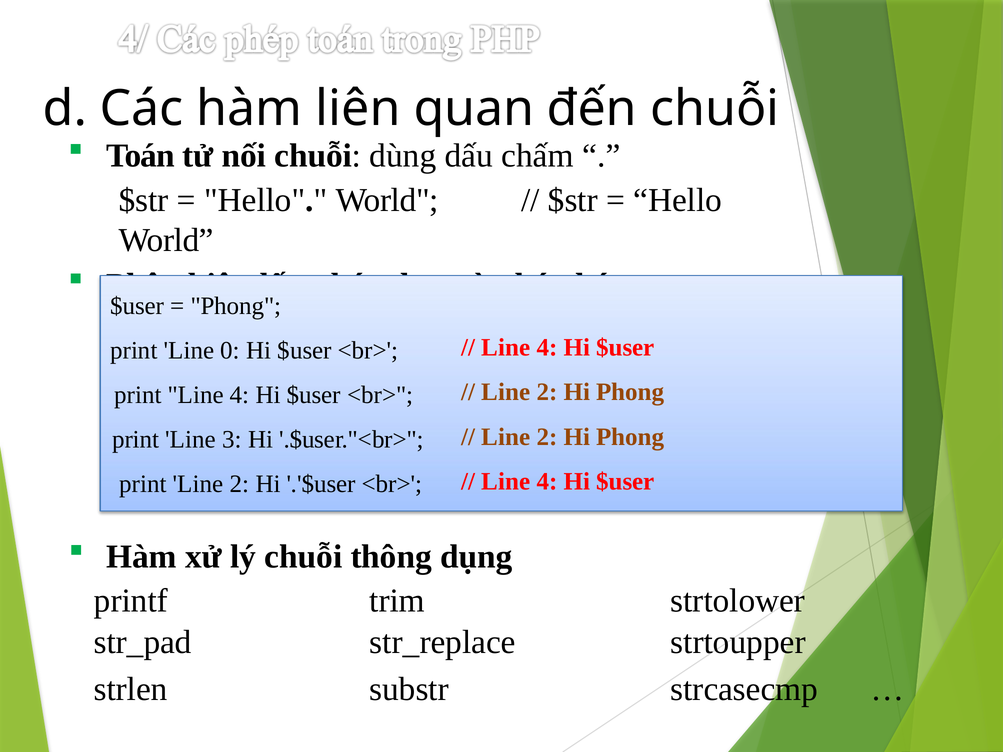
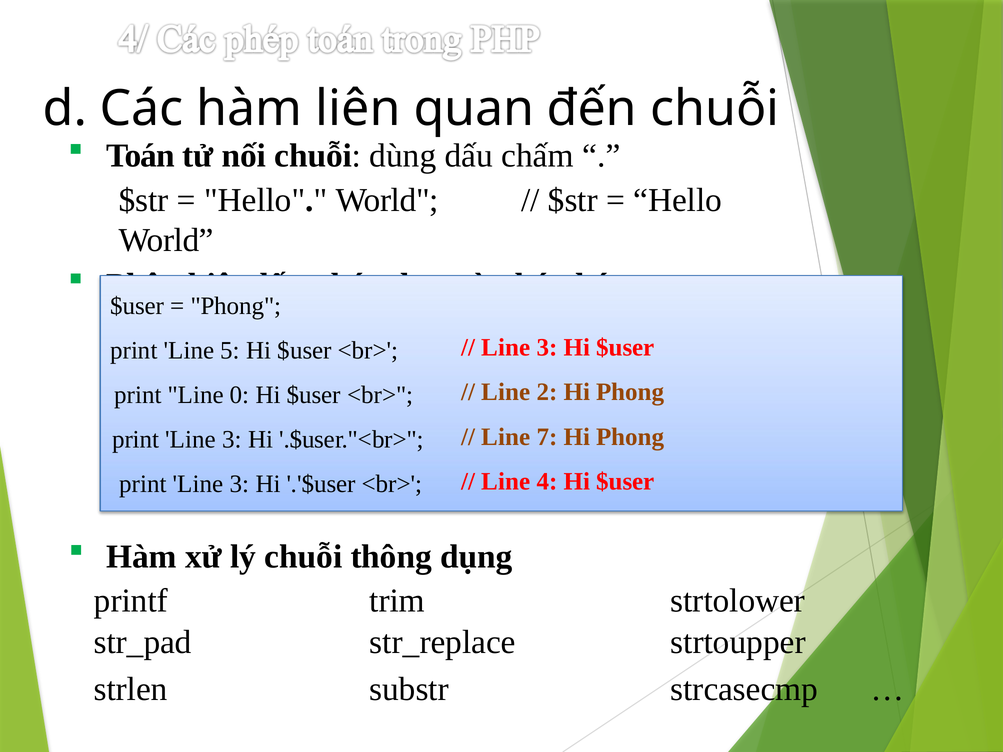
4: 4 -> 3 (547, 348)
0: 0 -> 5 (230, 351)
print Line 4: 4 -> 0 (240, 395)
2: 2 -> 7 (547, 437)
2: 2 -> 3 (239, 484)
